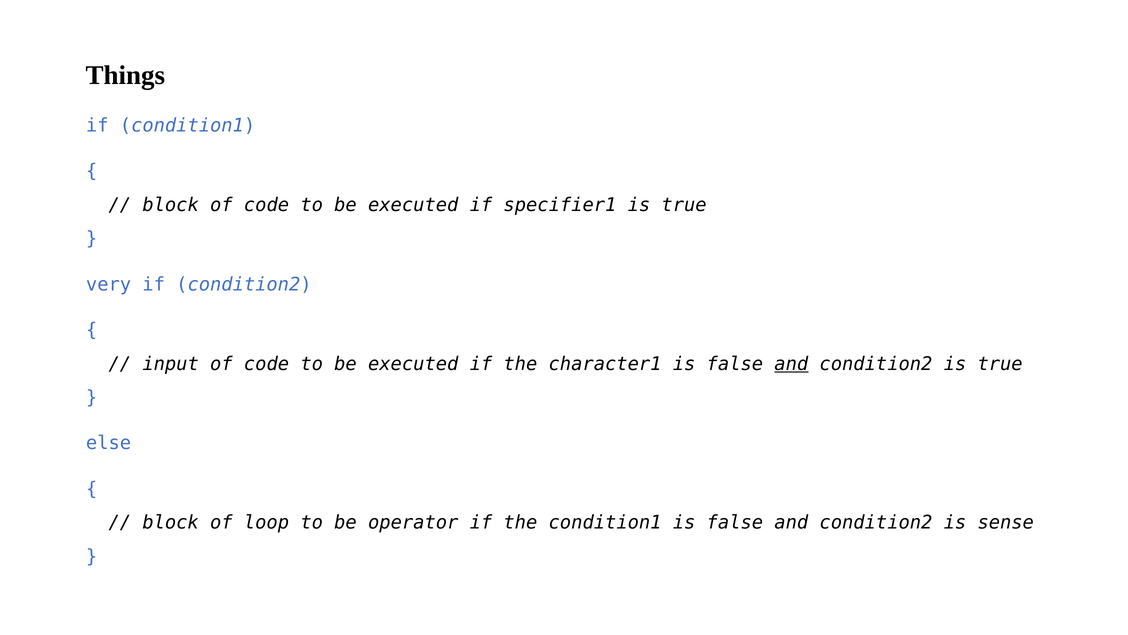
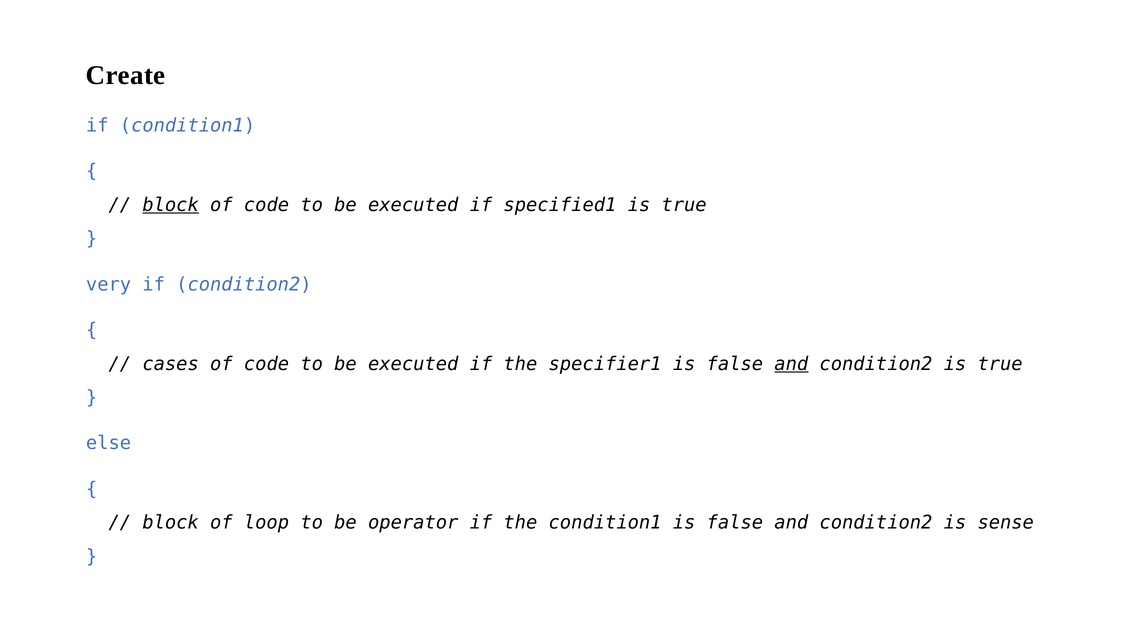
Things: Things -> Create (126, 75)
block underline: none -> present (171, 205)
specifier1: specifier1 -> specified1 (560, 205)
input: input -> cases (171, 364)
character1: character1 -> specifier1 (605, 364)
